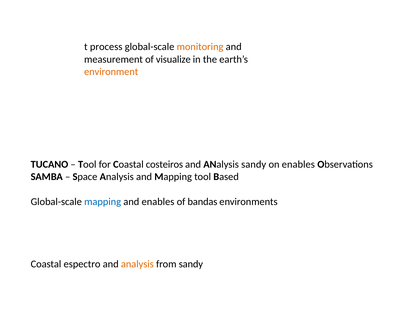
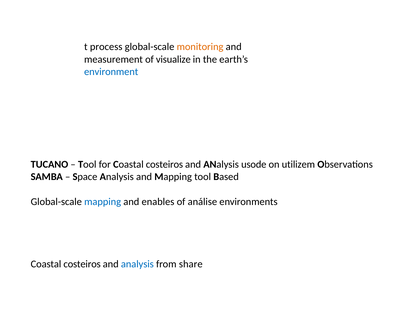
environment colour: orange -> blue (111, 72)
ANalysis sandy: sandy -> usode (254, 165)
on enables: enables -> utilizem (298, 165)
bandas: bandas -> análise (202, 202)
espectro: espectro -> costeiros (82, 264)
analysis colour: orange -> blue (137, 264)
from sandy: sandy -> share (191, 264)
